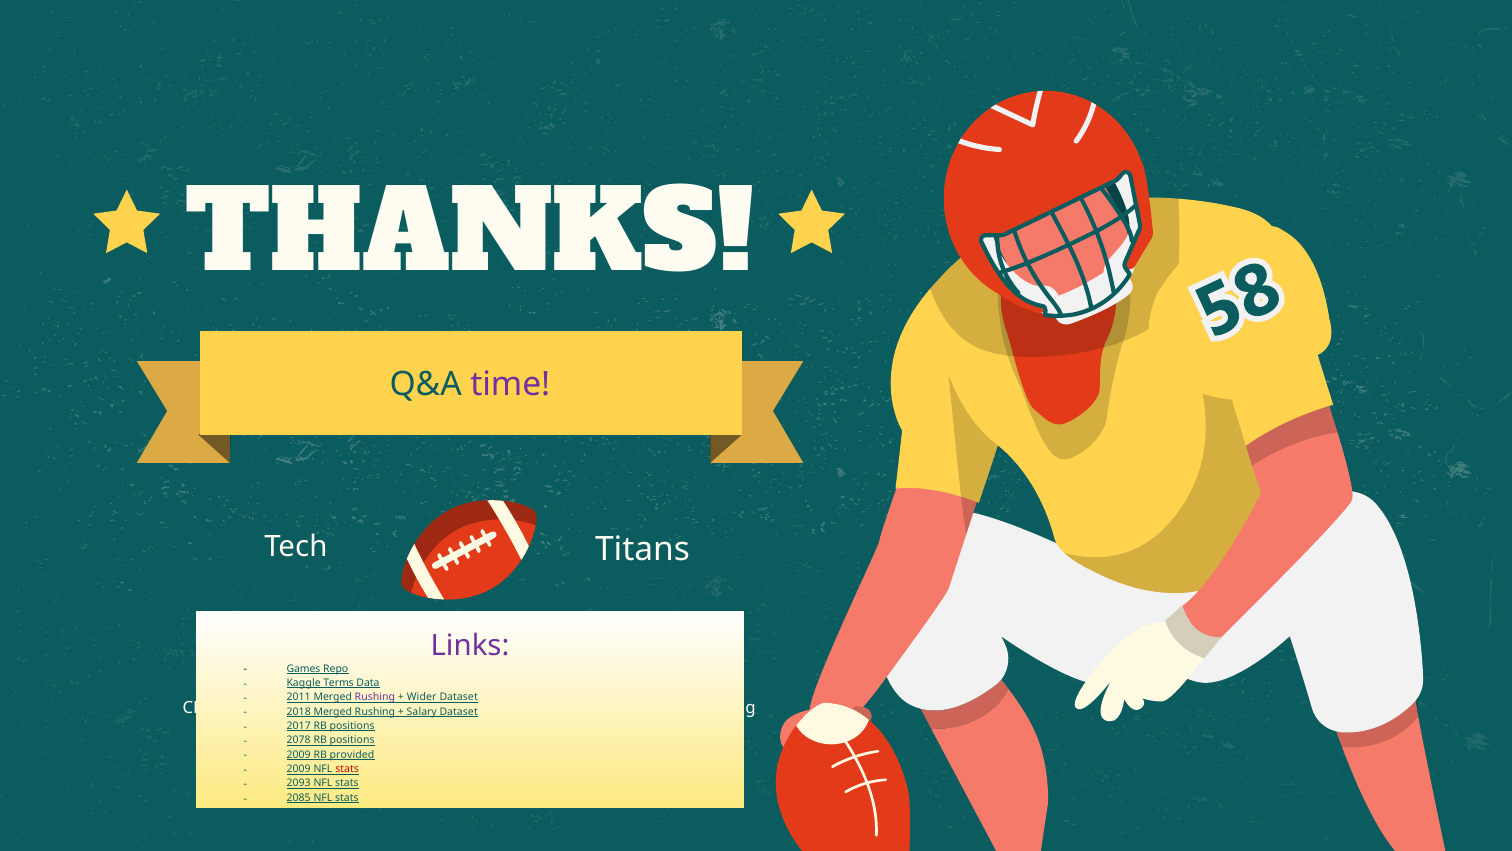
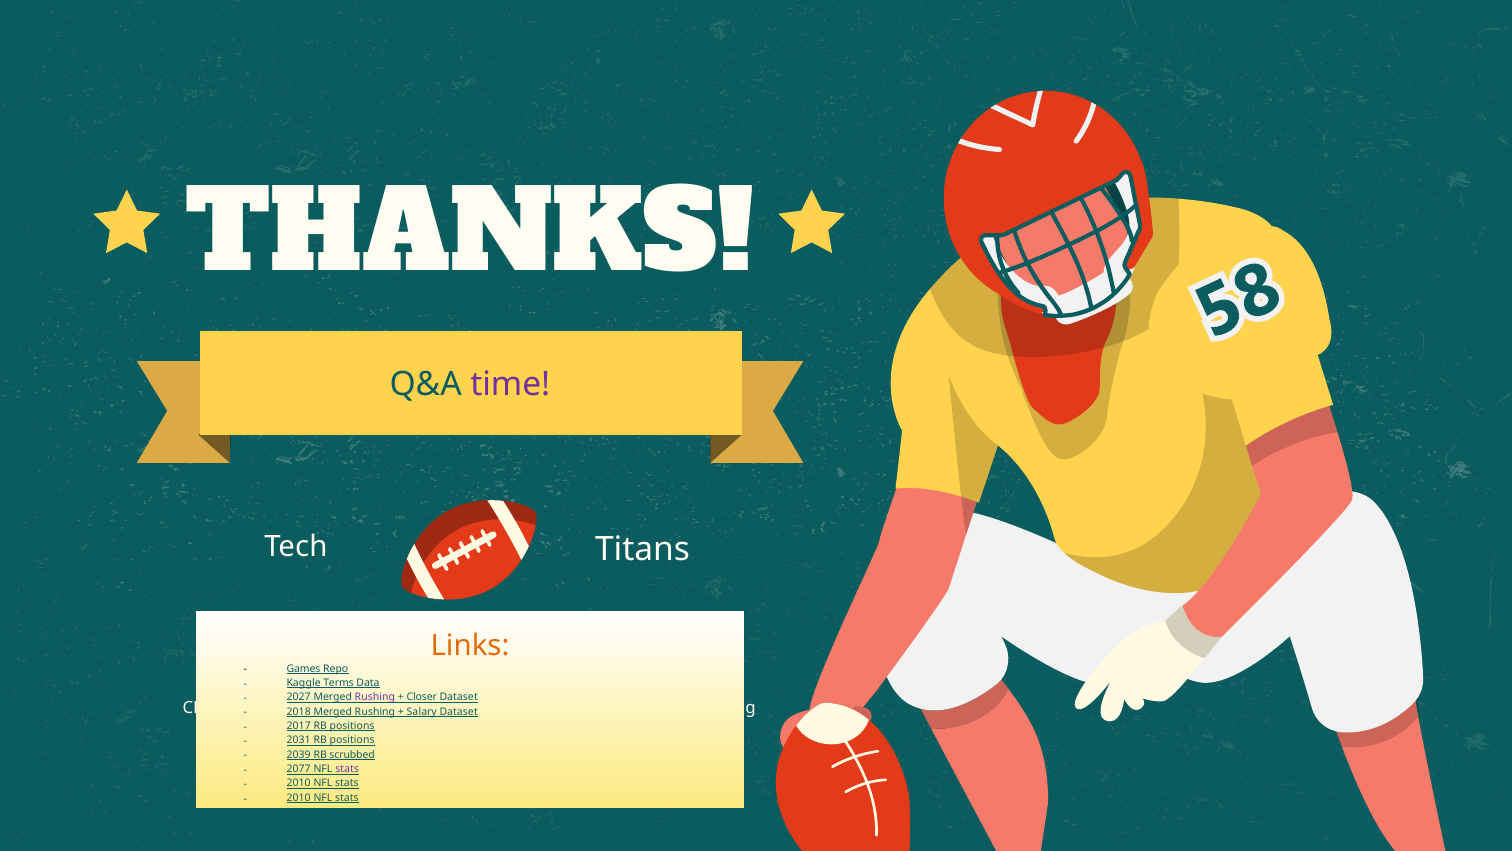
Links colour: purple -> orange (470, 646)
2011: 2011 -> 2027 (299, 697)
Wider: Wider -> Closer (422, 697)
2078: 2078 -> 2031 (299, 740)
2009: 2009 -> 2039 (299, 754)
provided: provided -> scrubbed (352, 754)
2009: 2009 -> 2077 (299, 769)
stats colour: red -> purple (347, 769)
2093: 2093 -> 2010 (299, 783)
2085: 2085 -> 2010 (299, 797)
